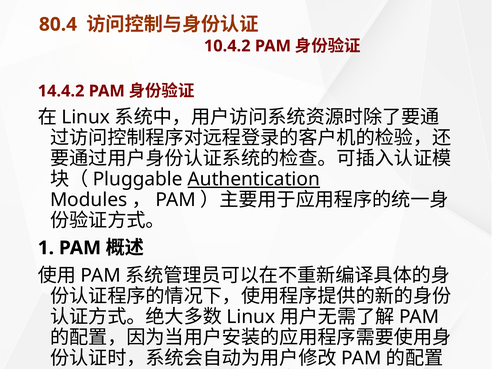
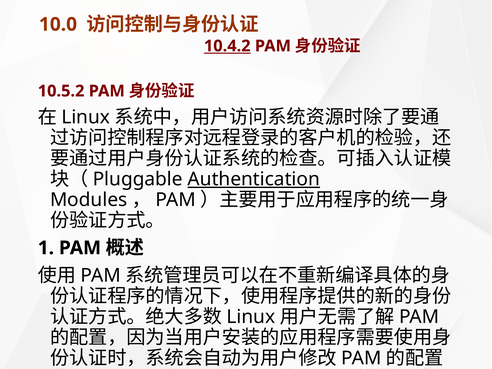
80.4: 80.4 -> 10.0 (58, 24)
10.4.2 underline: none -> present (227, 46)
14.4.2: 14.4.2 -> 10.5.2 (61, 91)
